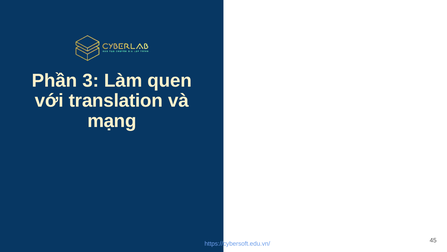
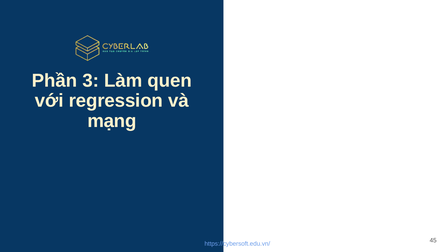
translation: translation -> regression (116, 101)
